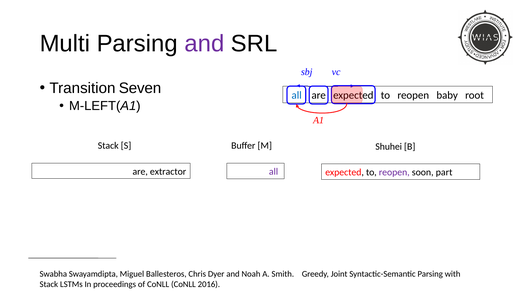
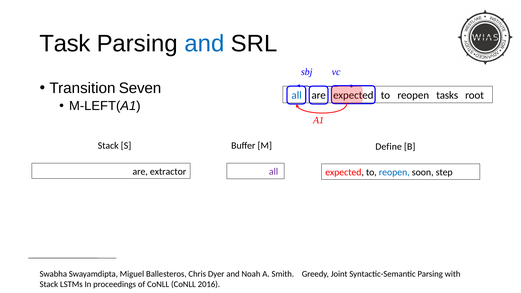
Multi: Multi -> Task (65, 44)
and colour: purple -> blue (204, 44)
baby: baby -> tasks (447, 95)
Shuhei: Shuhei -> Define (389, 147)
reopen colour: purple -> blue (394, 172)
part: part -> step (444, 172)
